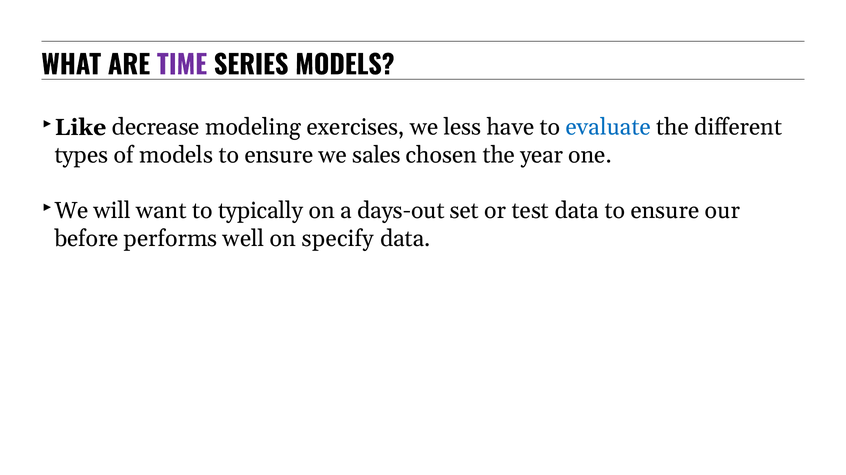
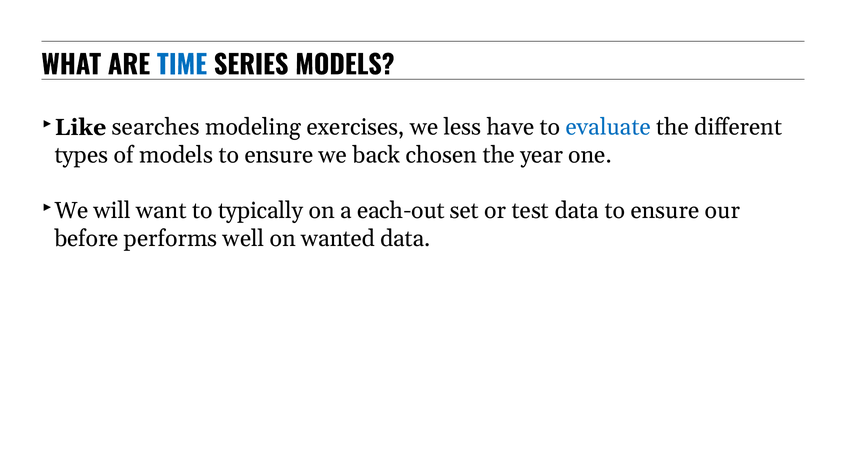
TIME colour: purple -> blue (182, 66)
decrease: decrease -> searches (156, 127)
sales: sales -> back (376, 155)
days-out: days-out -> each-out (401, 211)
specify: specify -> wanted (338, 238)
